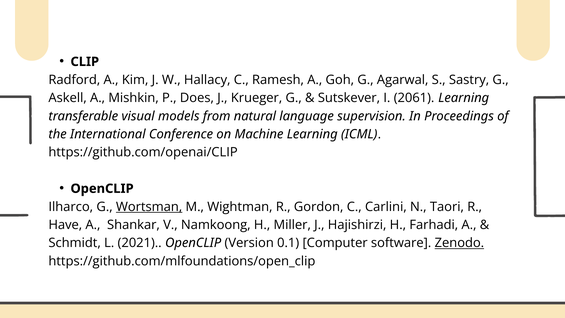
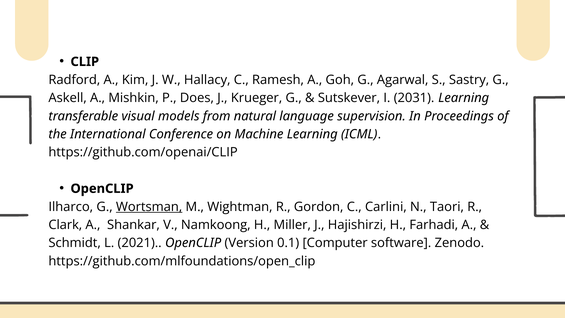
2061: 2061 -> 2031 (414, 98)
Have: Have -> Clark (65, 225)
Zenodo underline: present -> none (459, 243)
